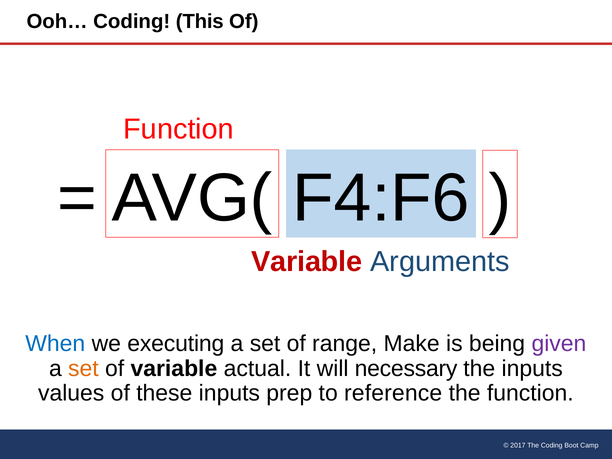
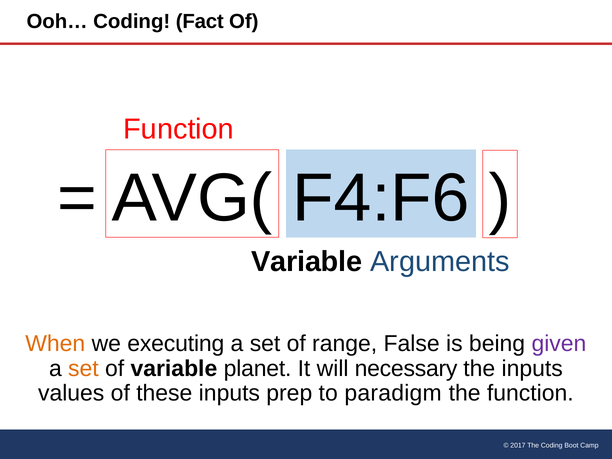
This: This -> Fact (200, 22)
Variable colour: red -> black (307, 262)
When colour: blue -> orange (55, 344)
Make: Make -> False (412, 344)
actual: actual -> planet (258, 368)
reference: reference -> paradigm (393, 393)
